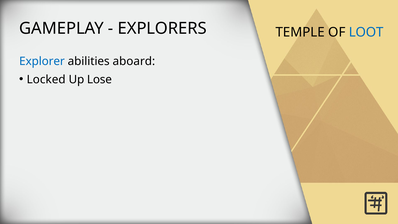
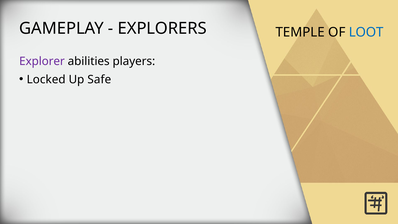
Explorer colour: blue -> purple (42, 61)
aboard: aboard -> players (134, 61)
Lose: Lose -> Safe (99, 79)
